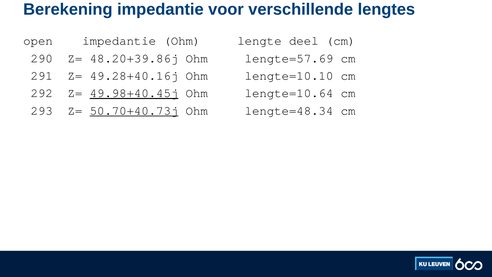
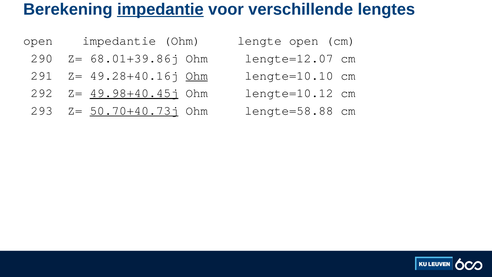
impedantie underline: none -> present (160, 9)
lengte deel: deel -> open (304, 41)
48.20+39.86j: 48.20+39.86j -> 68.01+39.86j (134, 58)
lengte=57.69: lengte=57.69 -> lengte=12.07 (289, 58)
Ohm underline: none -> present (197, 76)
lengte=10.64: lengte=10.64 -> lengte=10.12 (289, 93)
lengte=48.34: lengte=48.34 -> lengte=58.88 (289, 111)
